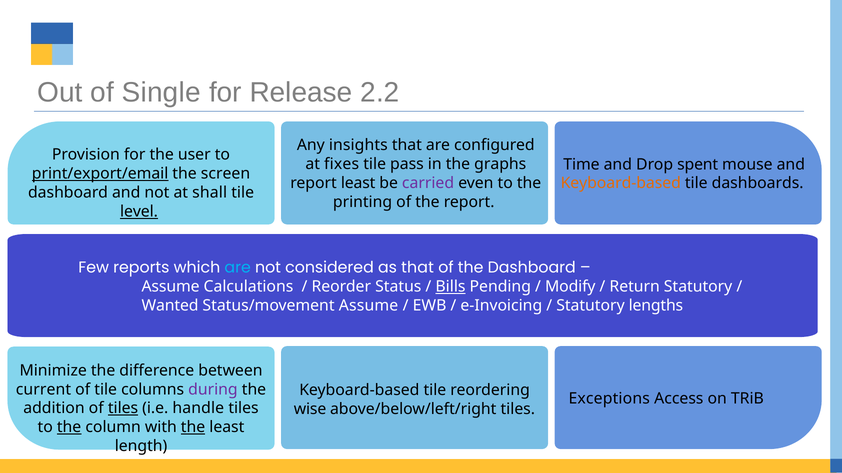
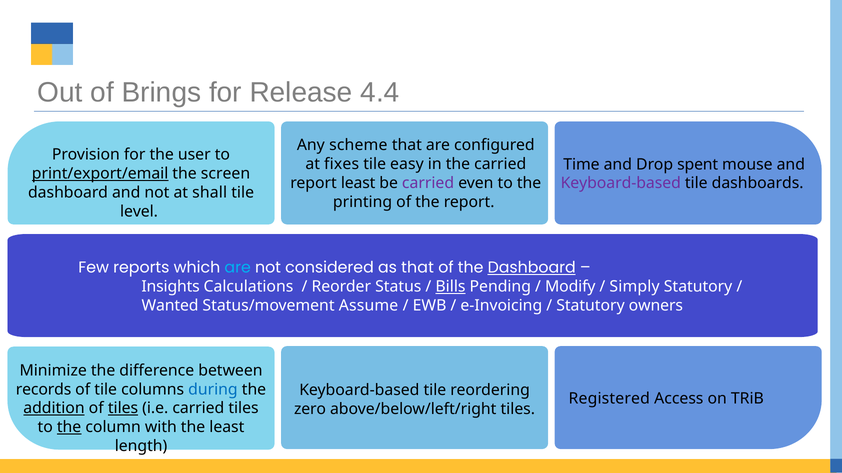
Single: Single -> Brings (161, 92)
2.2: 2.2 -> 4.4 (380, 92)
insights: insights -> scheme (358, 145)
pass: pass -> easy (407, 164)
the graphs: graphs -> carried (500, 164)
Keyboard-based colour: orange -> purple (621, 183)
level underline: present -> none (139, 212)
Dashboard underline: none -> present (532, 268)
Assume: Assume -> Insights (171, 287)
Return: Return -> Simply (635, 287)
lengths: lengths -> owners (656, 306)
current: current -> records (44, 390)
during colour: purple -> blue (213, 390)
Exceptions: Exceptions -> Registered (609, 399)
addition underline: none -> present (54, 409)
i.e handle: handle -> carried (198, 409)
wise: wise -> zero (310, 410)
the underline: present -> none (193, 428)
